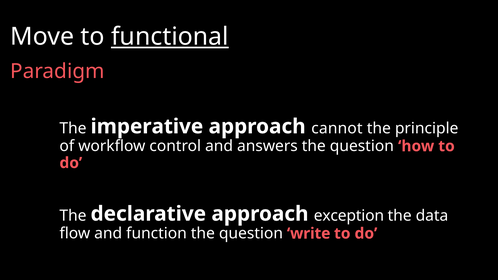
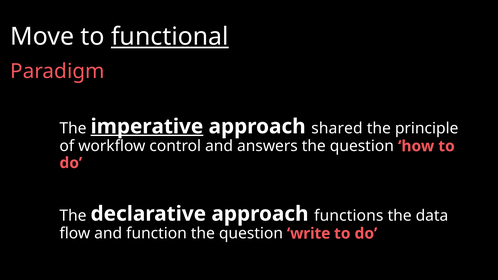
imperative underline: none -> present (147, 127)
cannot: cannot -> shared (337, 128)
exception: exception -> functions (349, 216)
